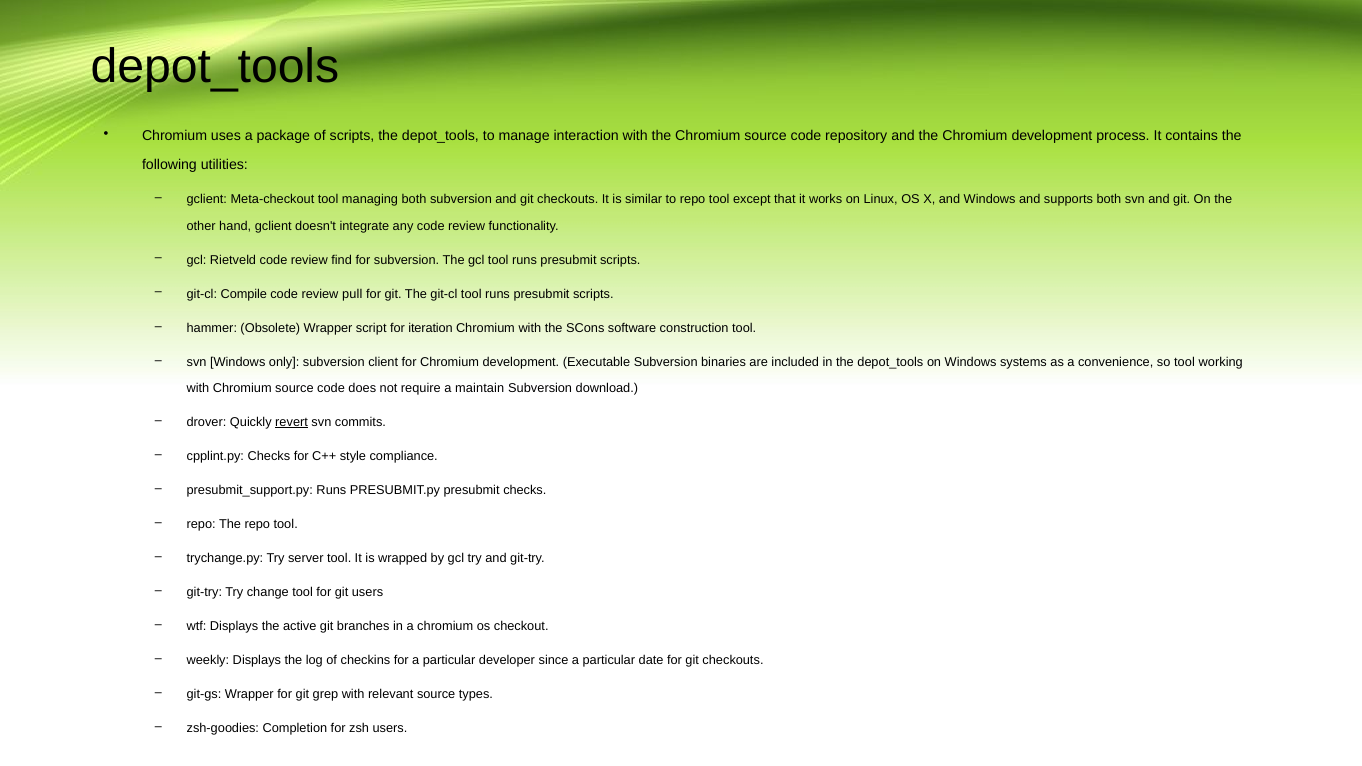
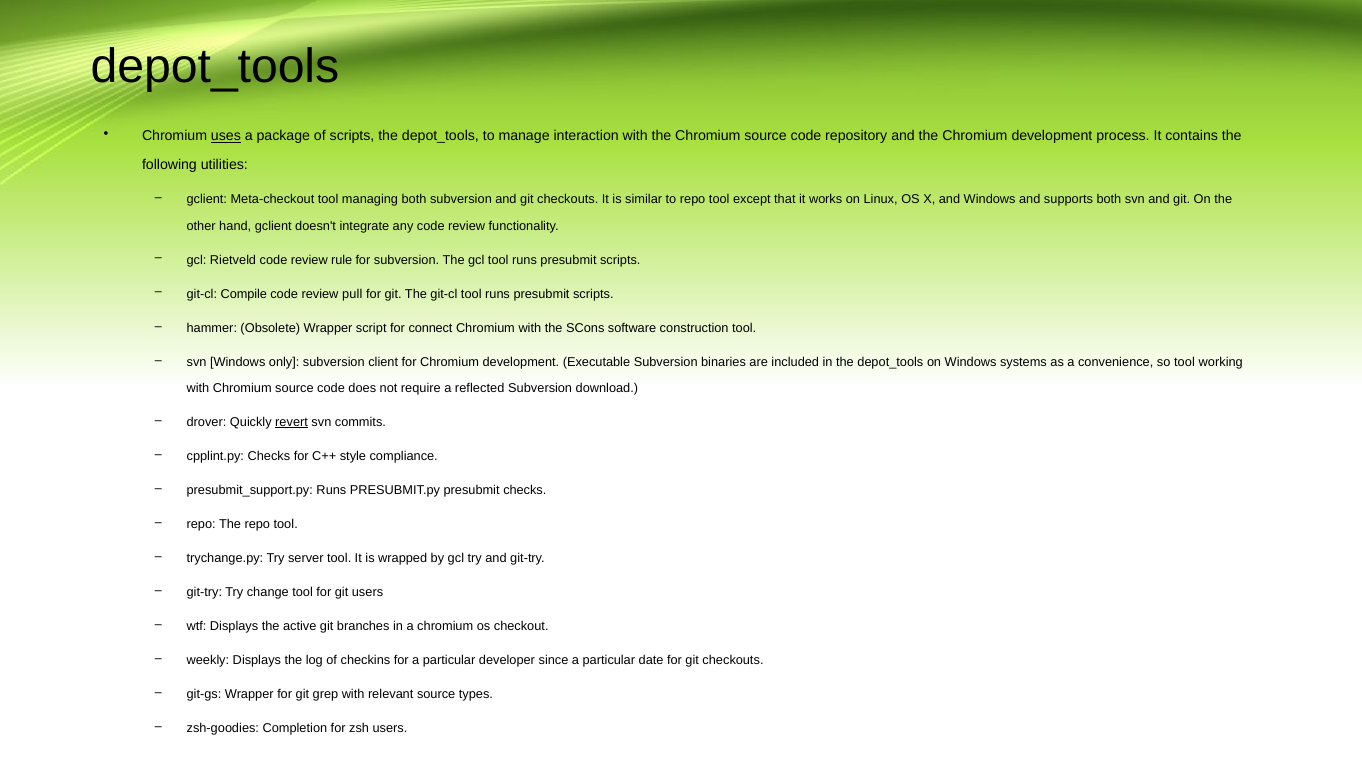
uses underline: none -> present (226, 136)
find: find -> rule (342, 260)
iteration: iteration -> connect (431, 328)
maintain: maintain -> reflected (480, 388)
